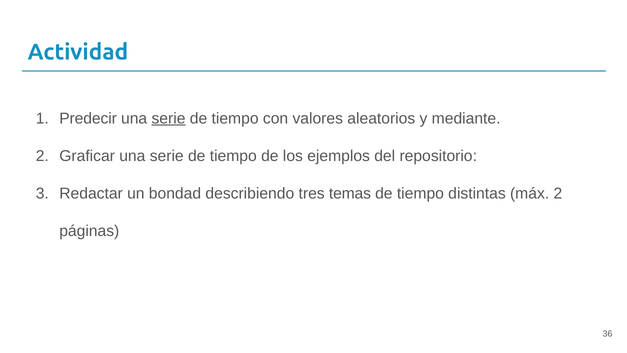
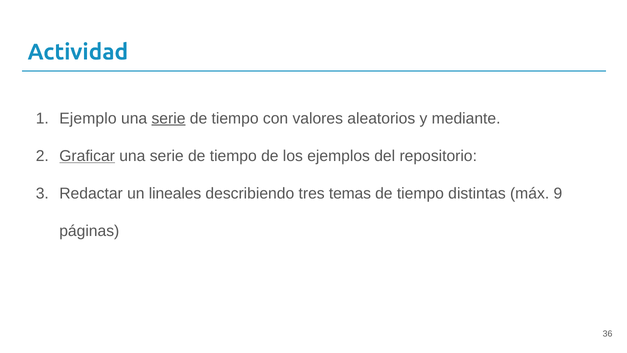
Predecir: Predecir -> Ejemplo (88, 118)
Graficar underline: none -> present (87, 156)
bondad: bondad -> lineales (175, 193)
máx 2: 2 -> 9 (558, 193)
